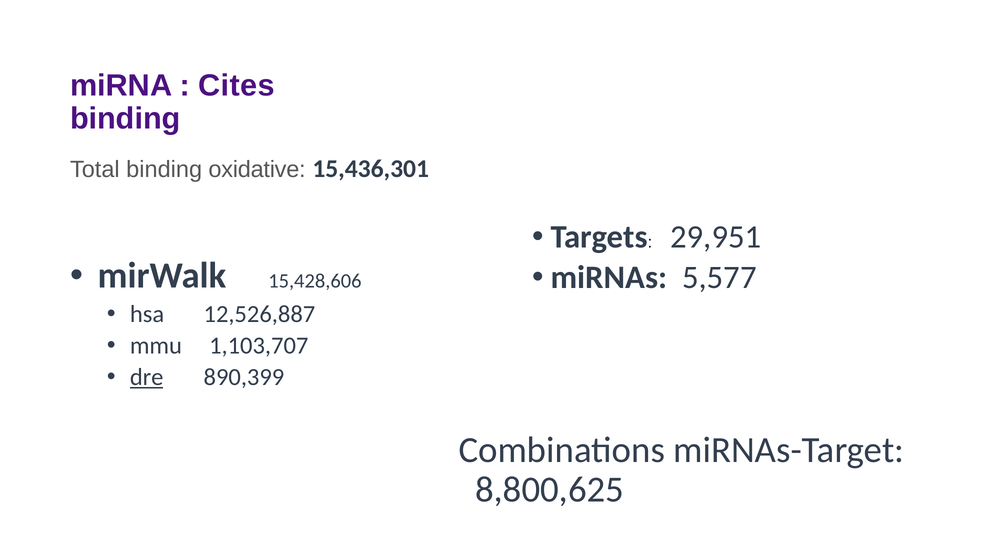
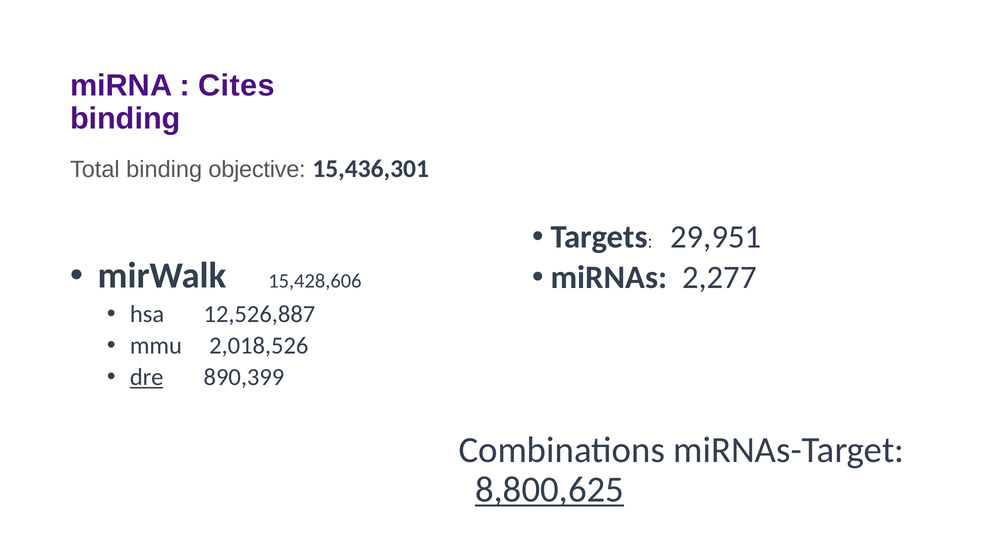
oxidative: oxidative -> objective (257, 170)
5,577: 5,577 -> 2,277 (719, 278)
1,103,707: 1,103,707 -> 2,018,526 (259, 346)
8,800,625 underline: none -> present (550, 490)
